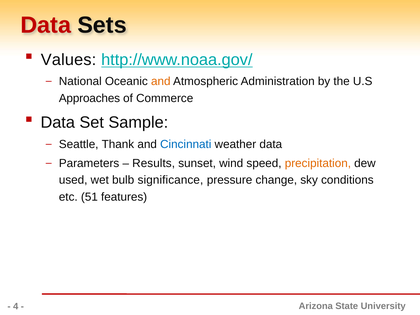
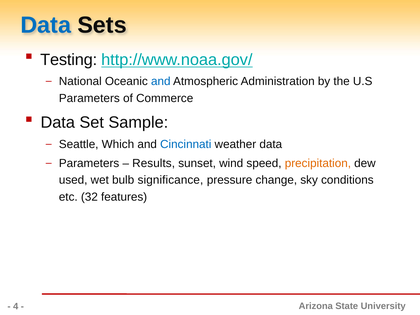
Data colour: red -> blue (46, 25)
Values: Values -> Testing (69, 60)
and colour: orange -> blue (161, 81)
Approaches: Approaches -> Parameters (89, 98)
Thank: Thank -> Which (118, 144)
51: 51 -> 32 (89, 197)
